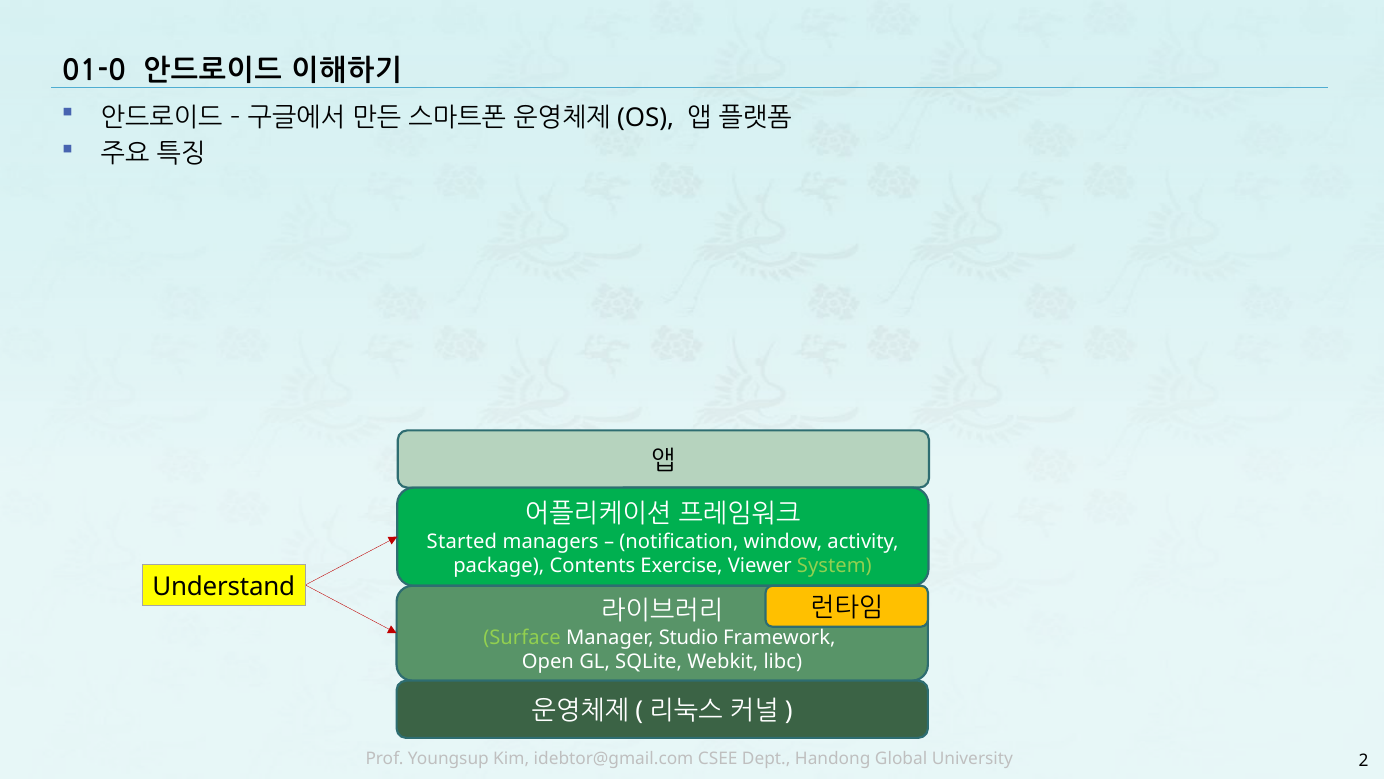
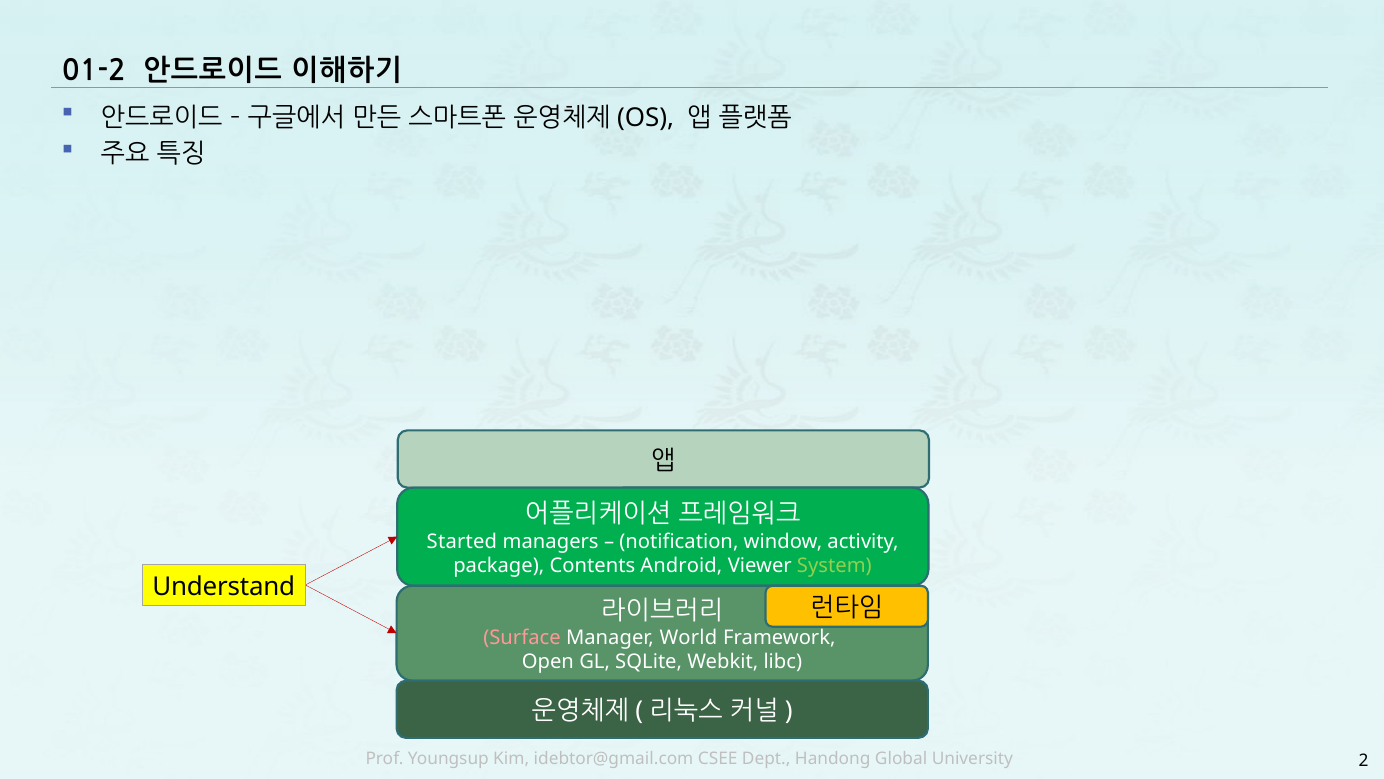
01-0: 01-0 -> 01-2 (94, 71)
Exercise: Exercise -> Android (681, 565)
Surface colour: light green -> pink (522, 638)
Studio: Studio -> World (688, 638)
